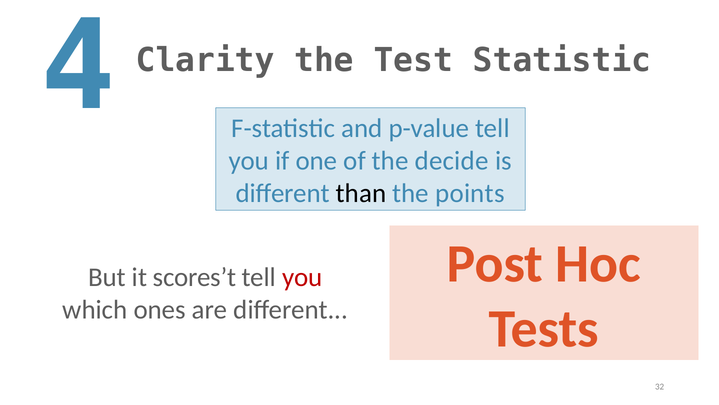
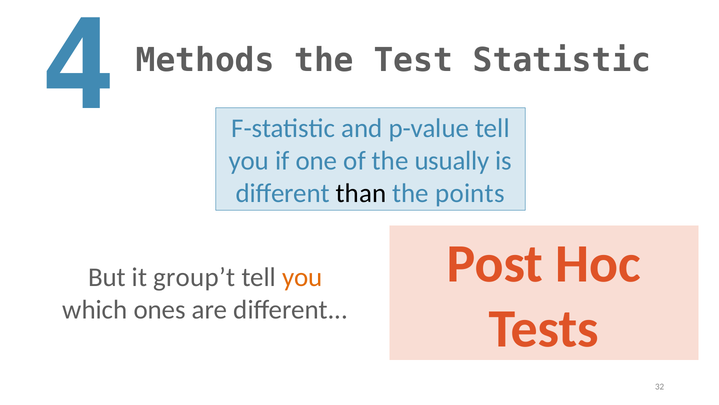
Clarity: Clarity -> Methods (205, 60)
decide: decide -> usually (452, 161)
scores’t: scores’t -> group’t (194, 277)
you colour: red -> orange (302, 277)
